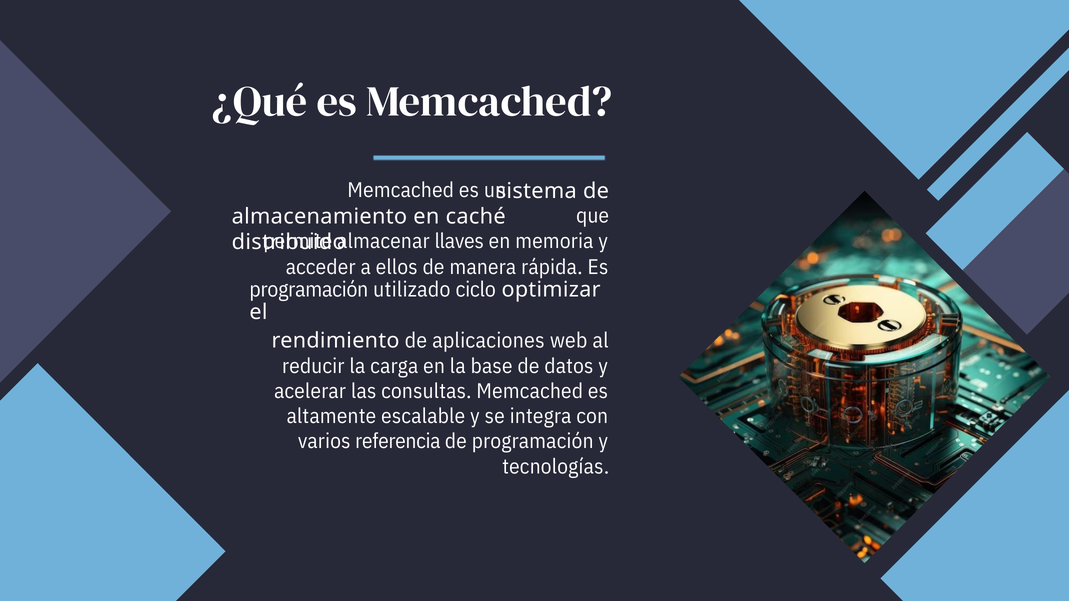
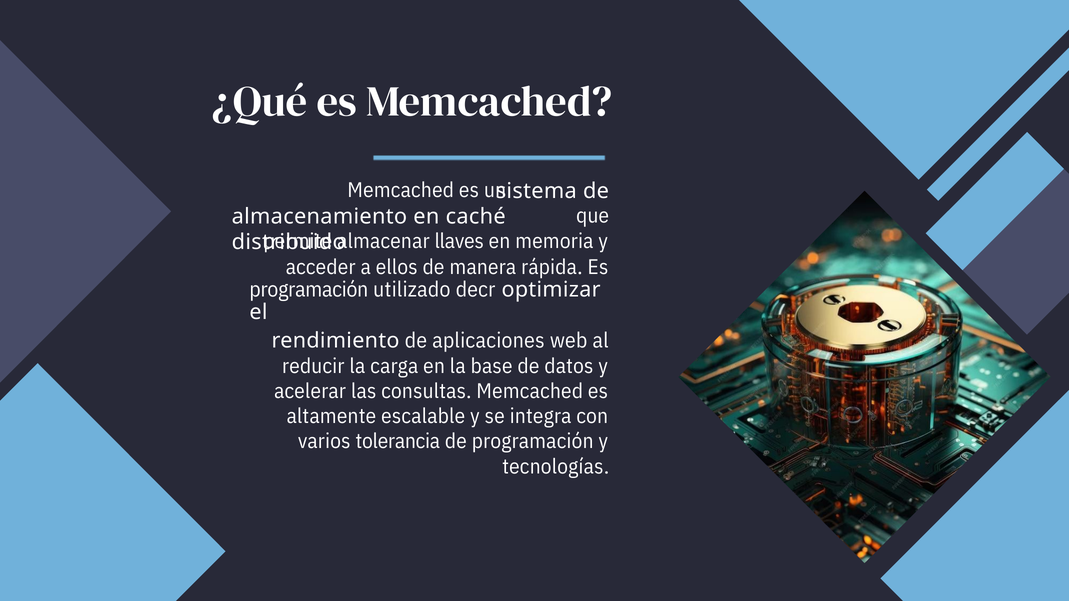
ciclo: ciclo -> decr (476, 290)
referencia: referencia -> tolerancia (398, 442)
